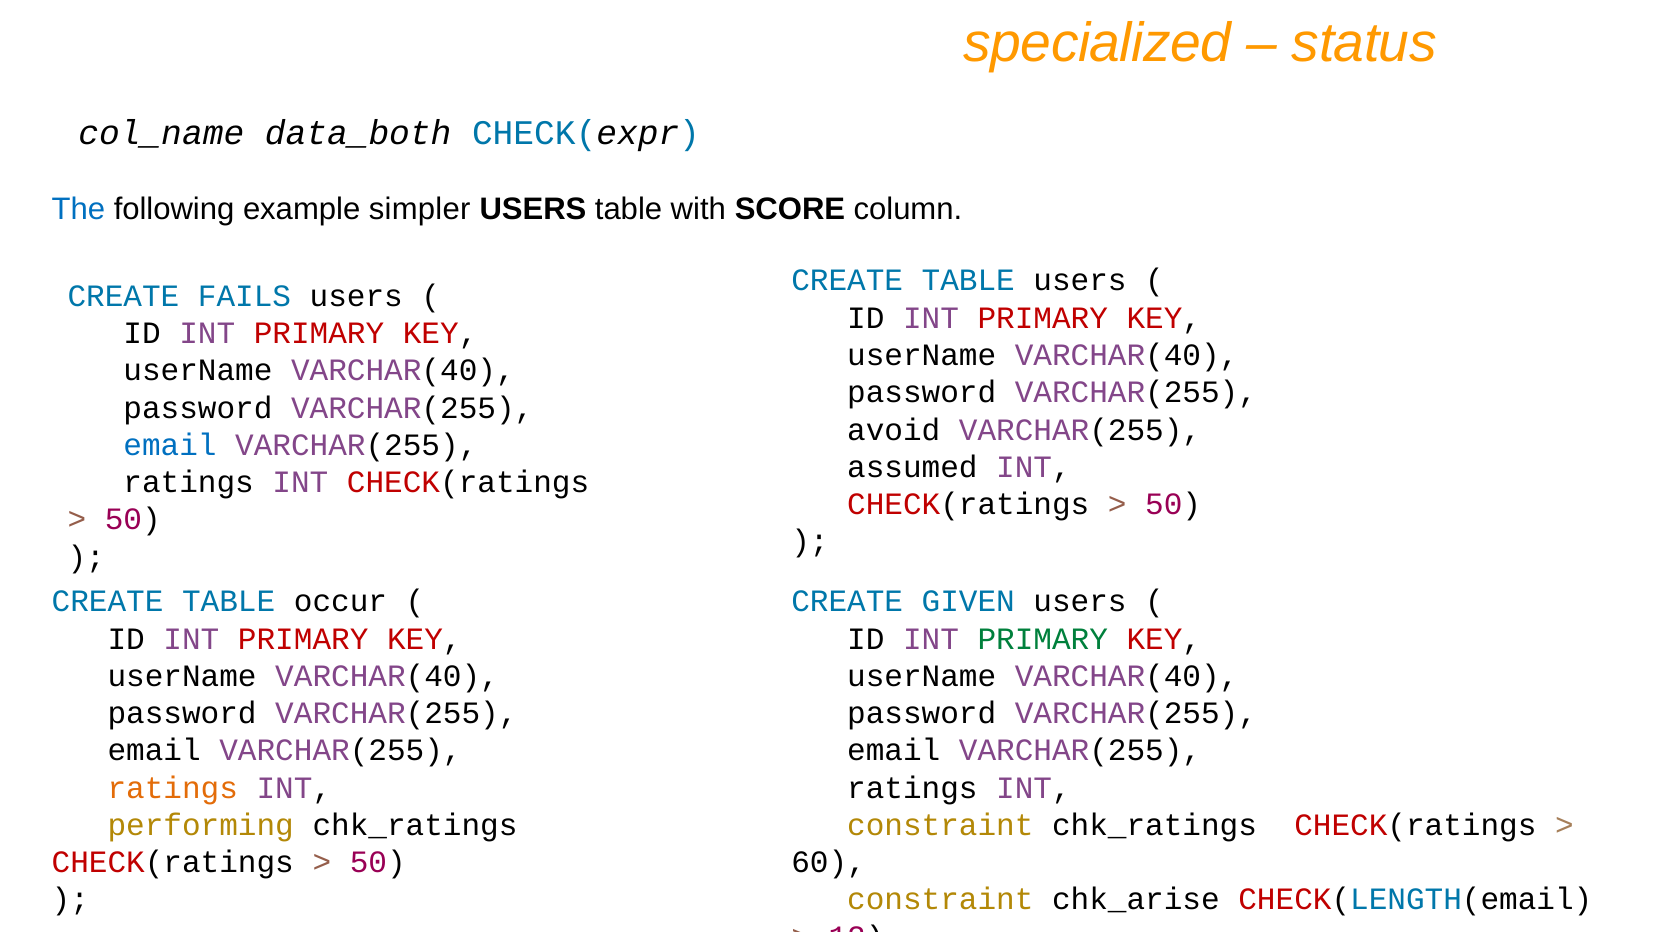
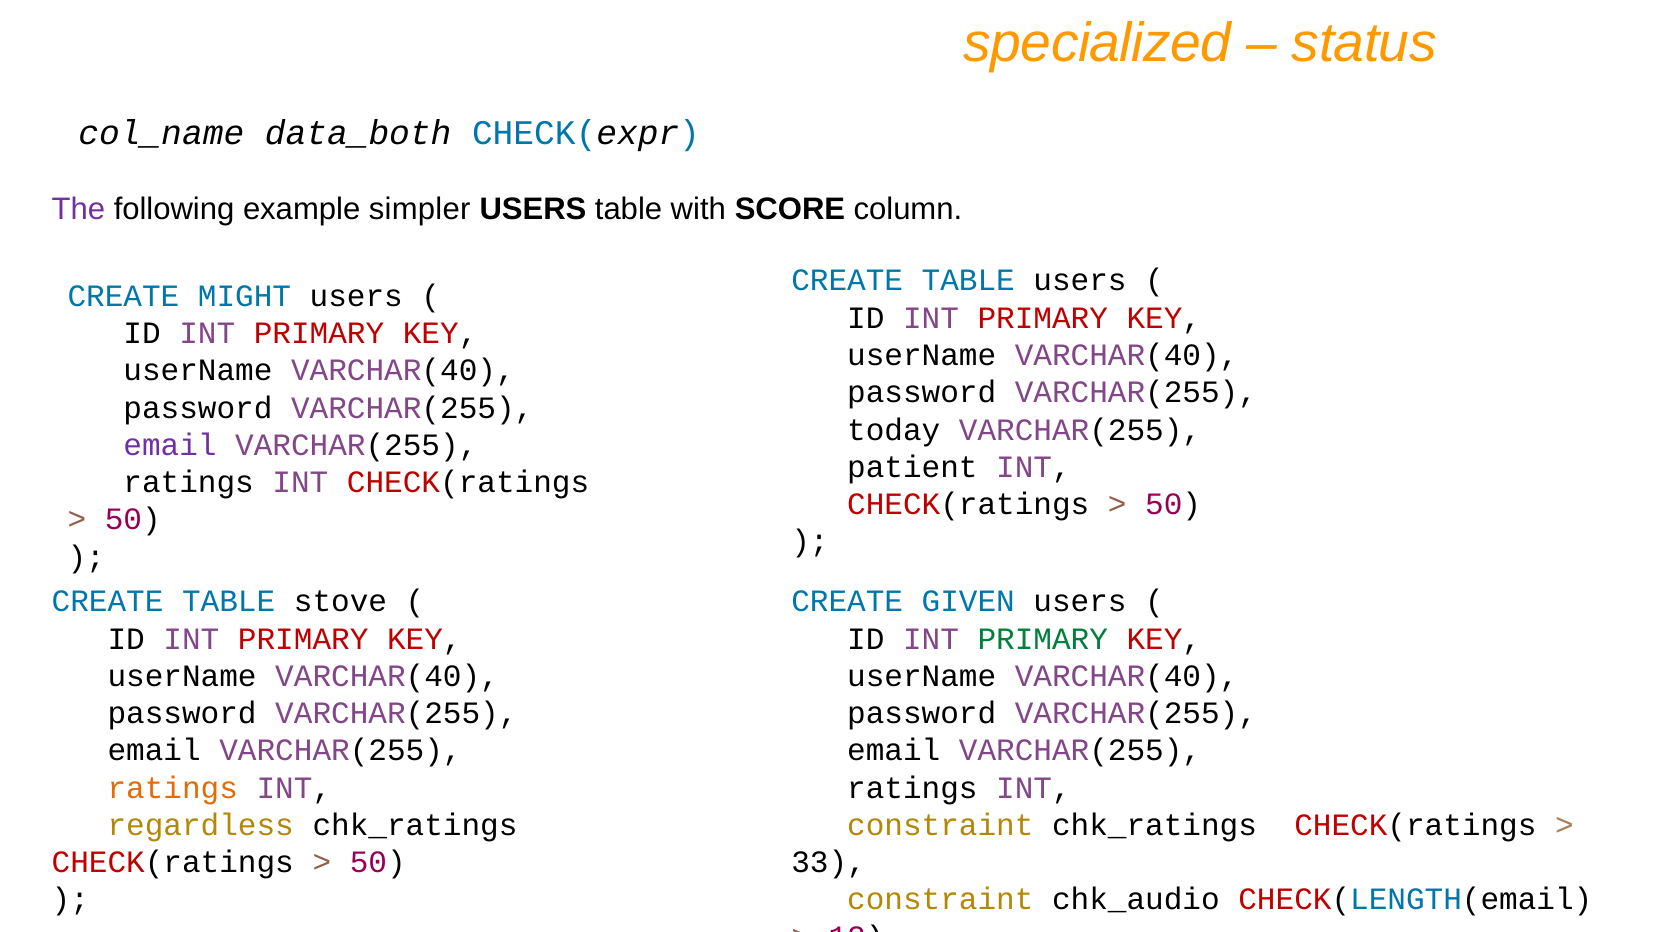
The colour: blue -> purple (78, 209)
FAILS: FAILS -> MIGHT (245, 296)
avoid: avoid -> today (894, 430)
email colour: blue -> purple (170, 445)
assumed: assumed -> patient (912, 467)
occur: occur -> stove (340, 601)
performing: performing -> regardless (201, 825)
60: 60 -> 33 (829, 862)
chk_arise: chk_arise -> chk_audio (1136, 899)
